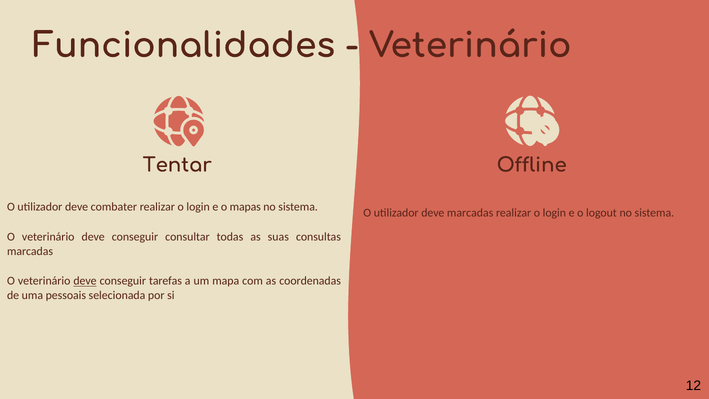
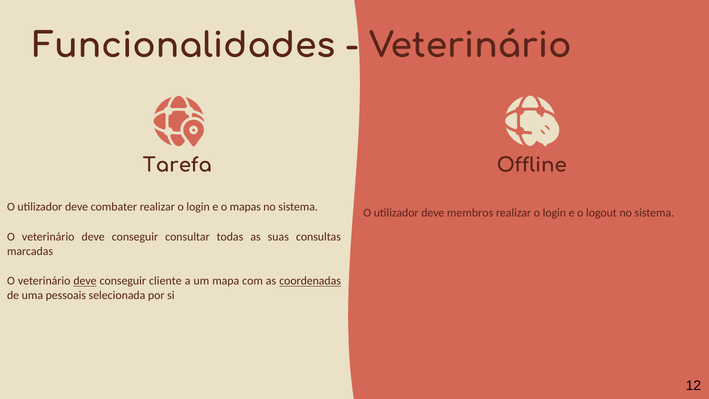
Tentar: Tentar -> Tarefa (177, 165)
deve marcadas: marcadas -> membros (470, 213)
tarefas: tarefas -> cliente (165, 281)
coordenadas underline: none -> present (310, 281)
